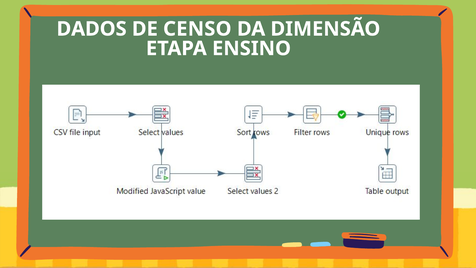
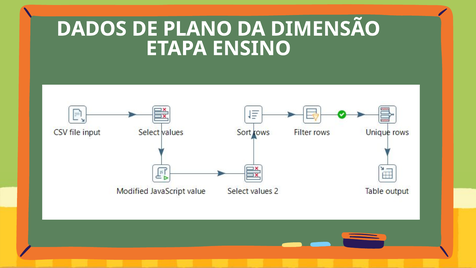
CENSO: CENSO -> PLANO (197, 29)
